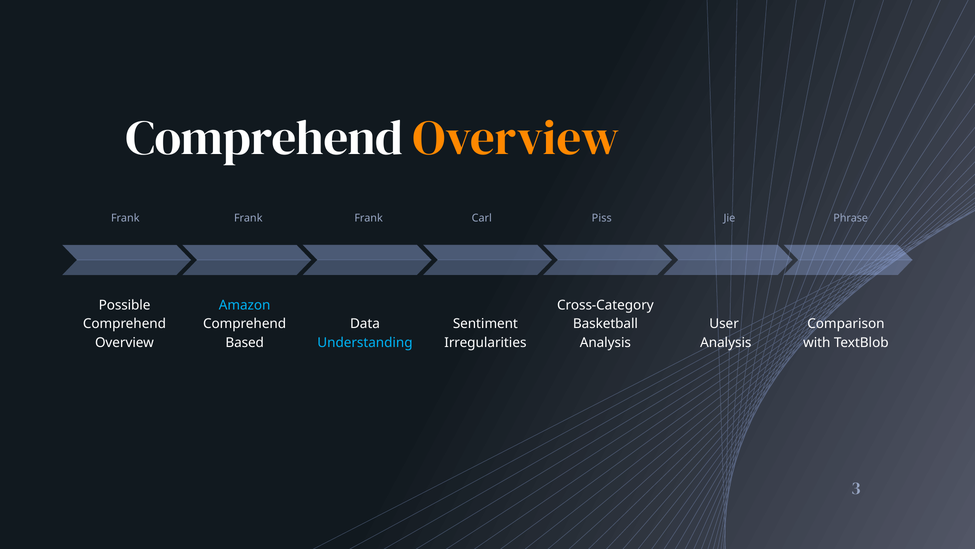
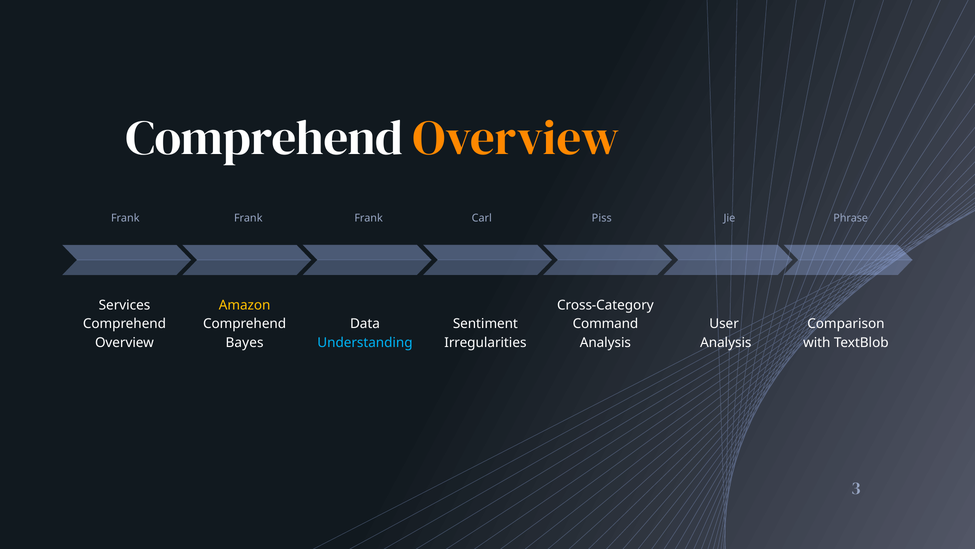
Possible: Possible -> Services (125, 305)
Amazon colour: light blue -> yellow (245, 305)
Basketball: Basketball -> Command (605, 323)
Based: Based -> Bayes (245, 342)
